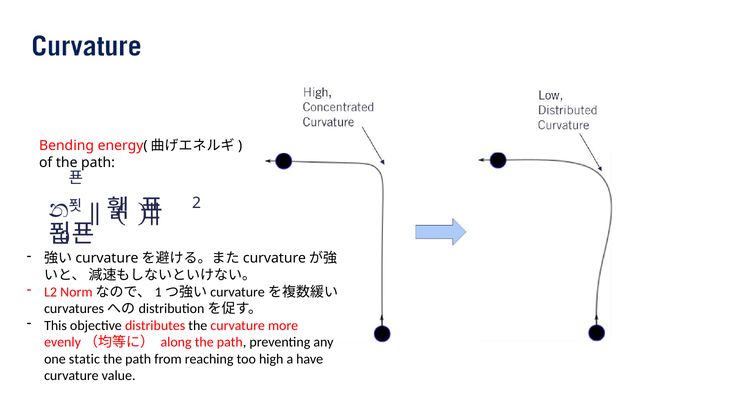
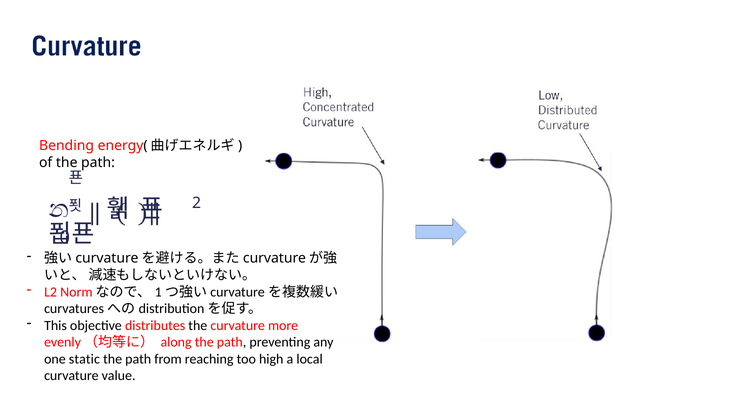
have: have -> local (310, 359)
